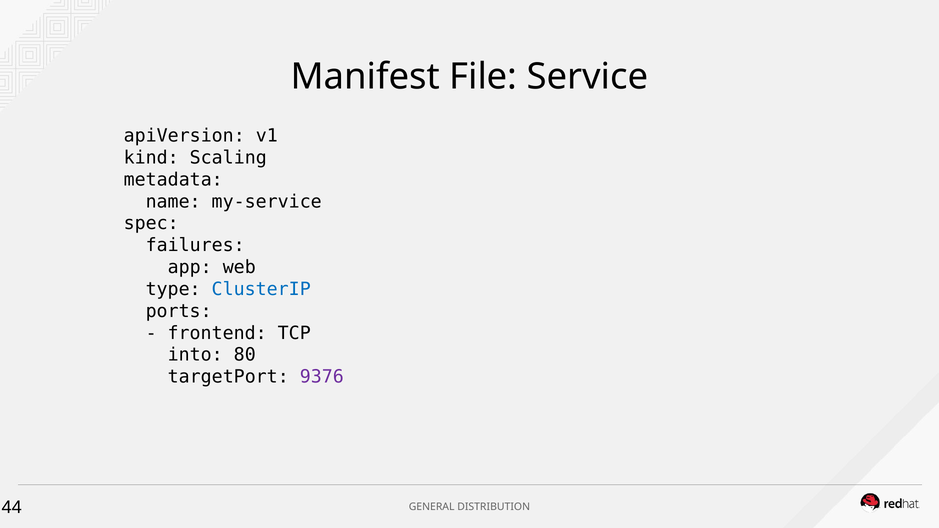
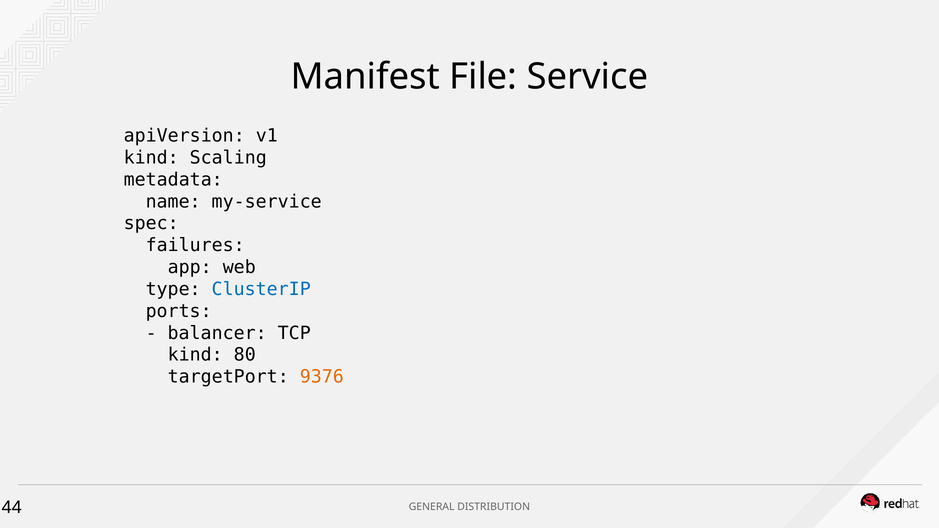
frontend: frontend -> balancer (217, 333)
into: into -> kind (195, 355)
9376 colour: purple -> orange (322, 377)
